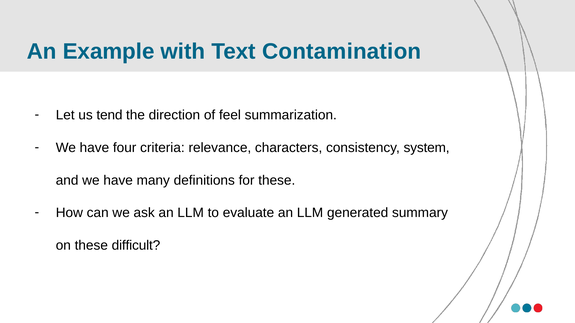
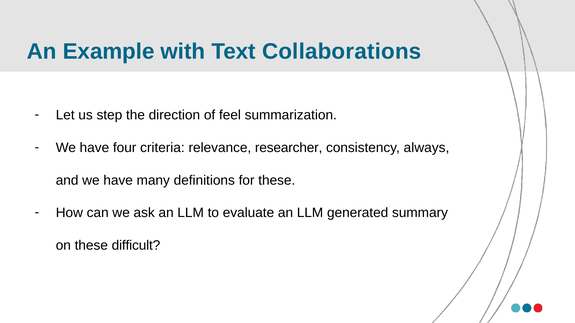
Contamination: Contamination -> Collaborations (342, 52)
tend: tend -> step (109, 115)
characters: characters -> researcher (289, 148)
system: system -> always (427, 148)
